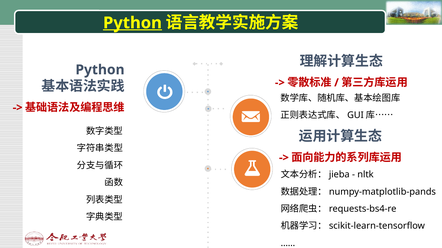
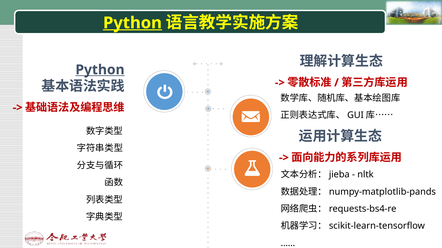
Python underline: none -> present (100, 70)
